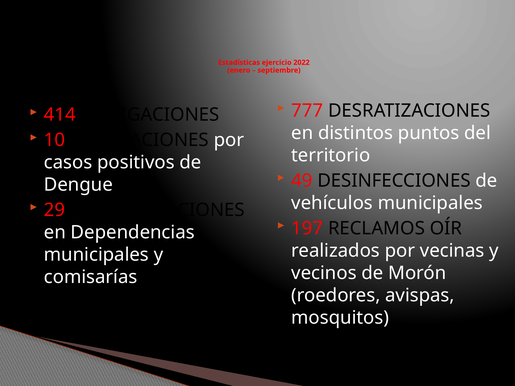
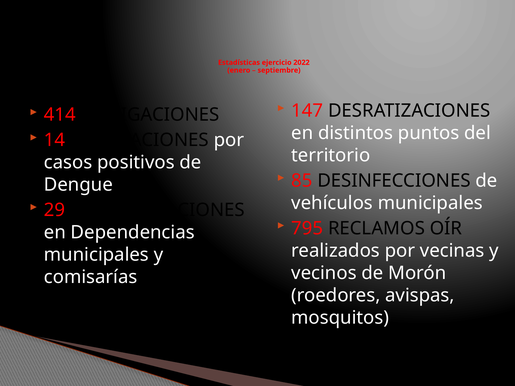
777: 777 -> 147 (307, 111)
10: 10 -> 14 (55, 140)
49: 49 -> 85 (302, 181)
197: 197 -> 795 (307, 228)
